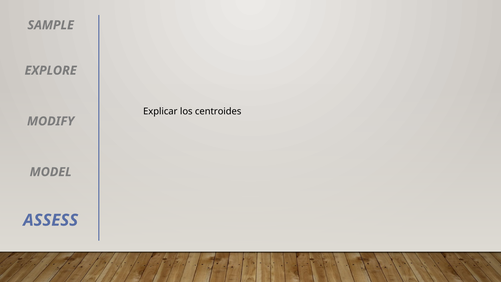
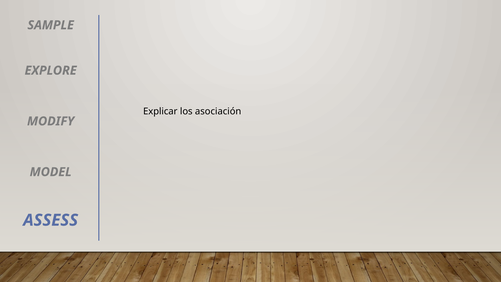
centroides: centroides -> asociación (218, 111)
